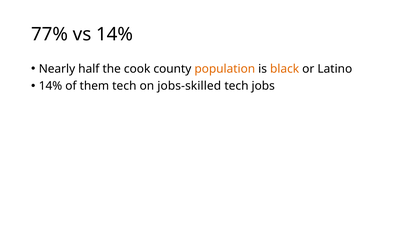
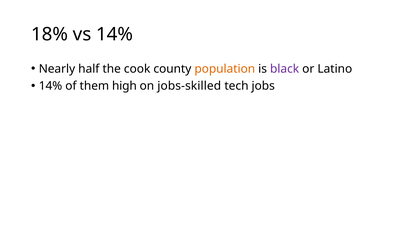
77%: 77% -> 18% (50, 34)
black colour: orange -> purple (285, 69)
them tech: tech -> high (124, 86)
